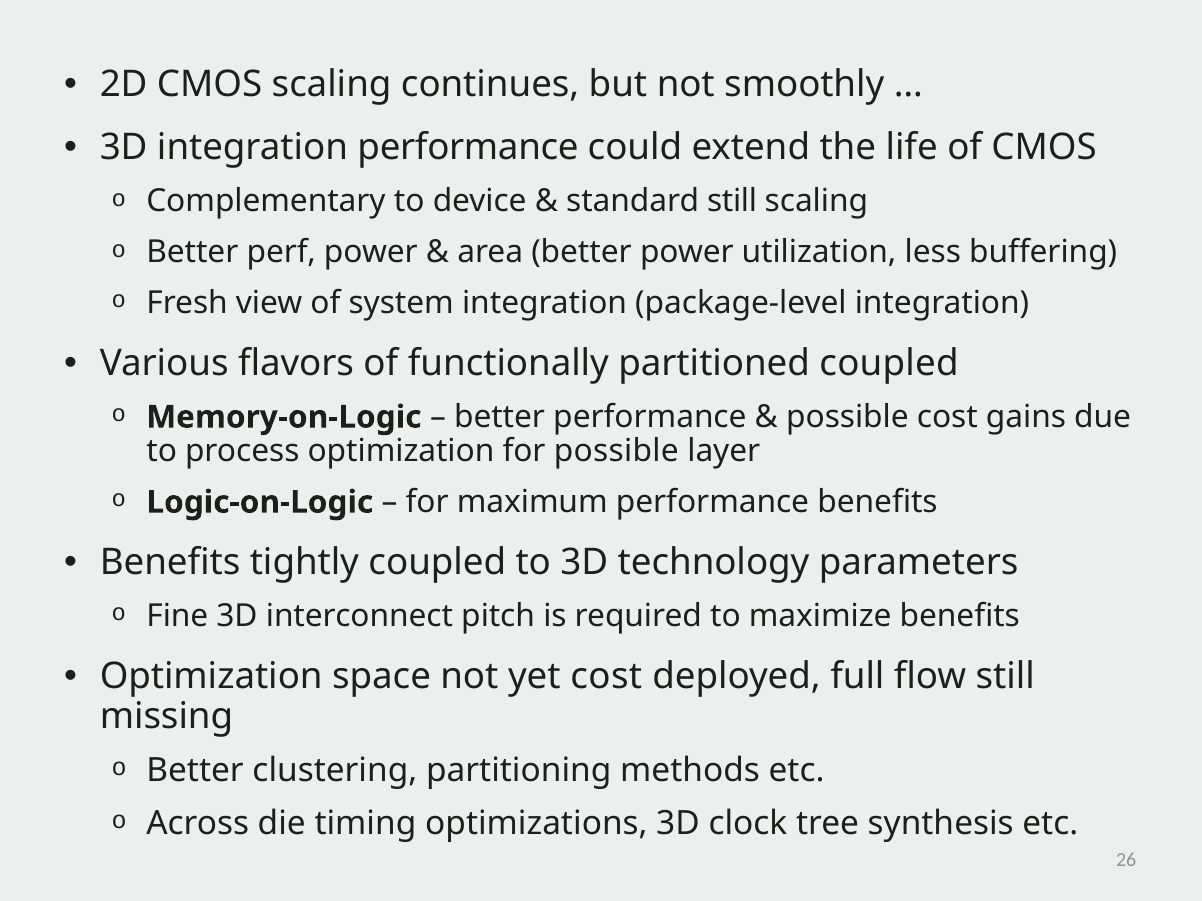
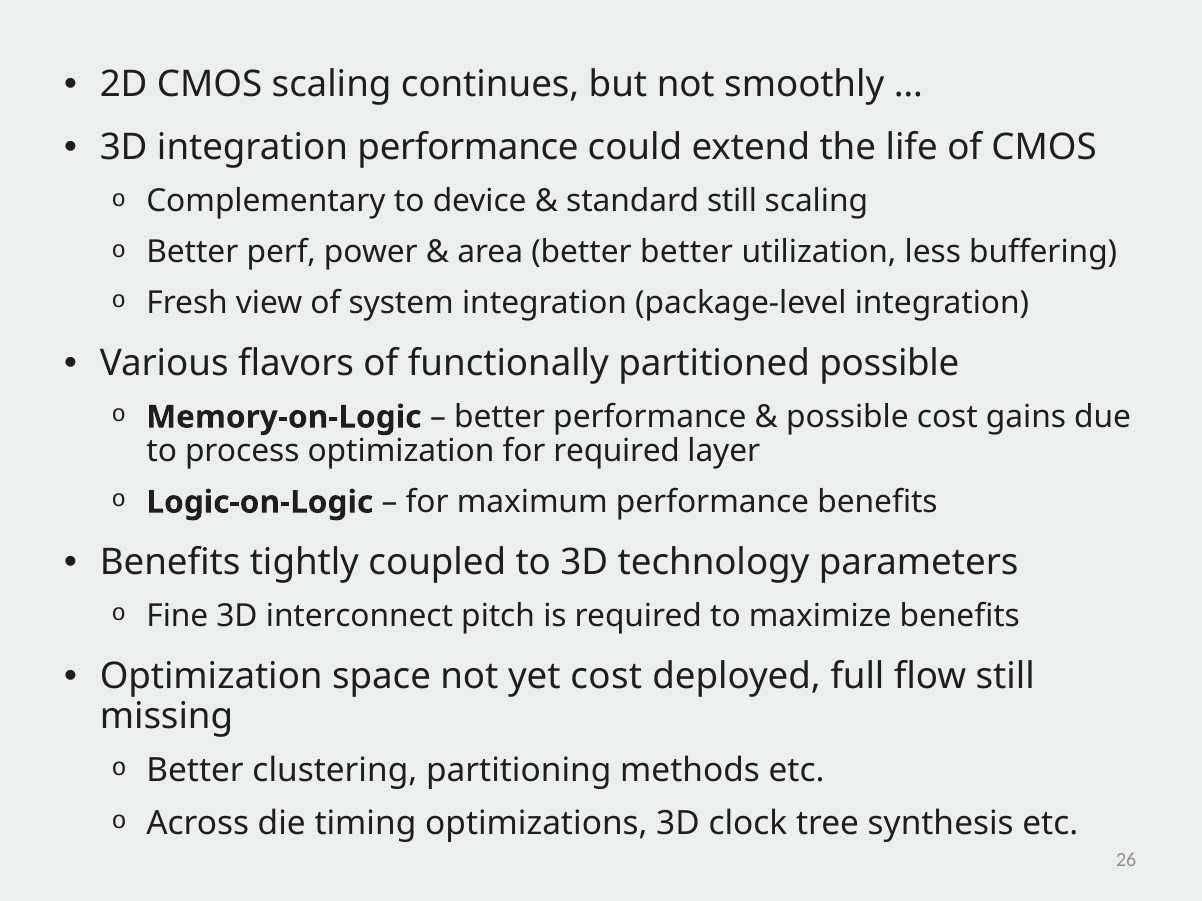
better power: power -> better (687, 253)
partitioned coupled: coupled -> possible (889, 364)
for possible: possible -> required (617, 452)
